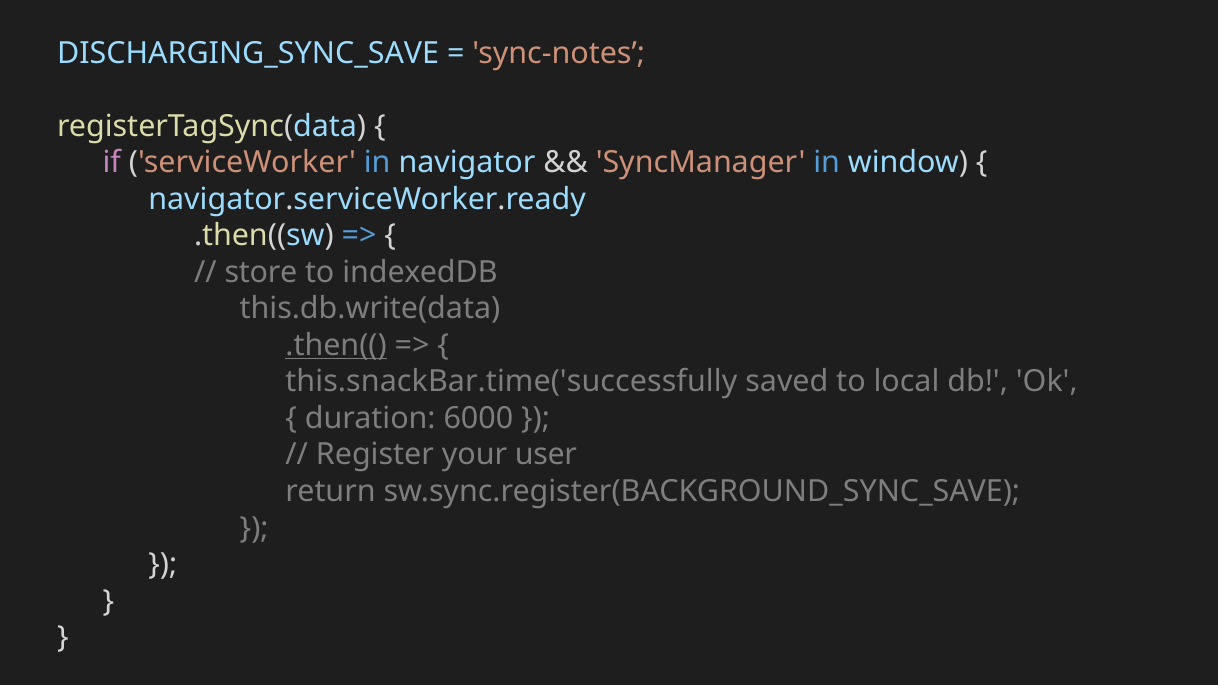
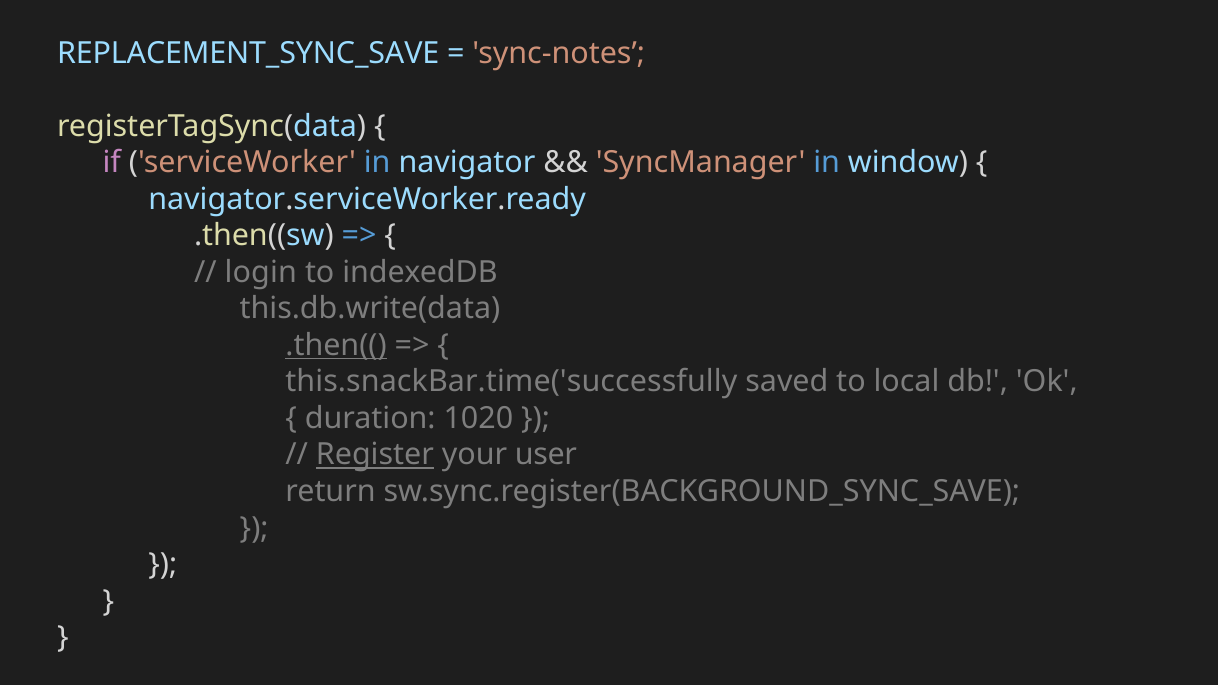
DISCHARGING_SYNC_SAVE: DISCHARGING_SYNC_SAVE -> REPLACEMENT_SYNC_SAVE (248, 53)
store: store -> login (261, 272)
6000: 6000 -> 1020 (478, 418)
Register underline: none -> present (375, 455)
